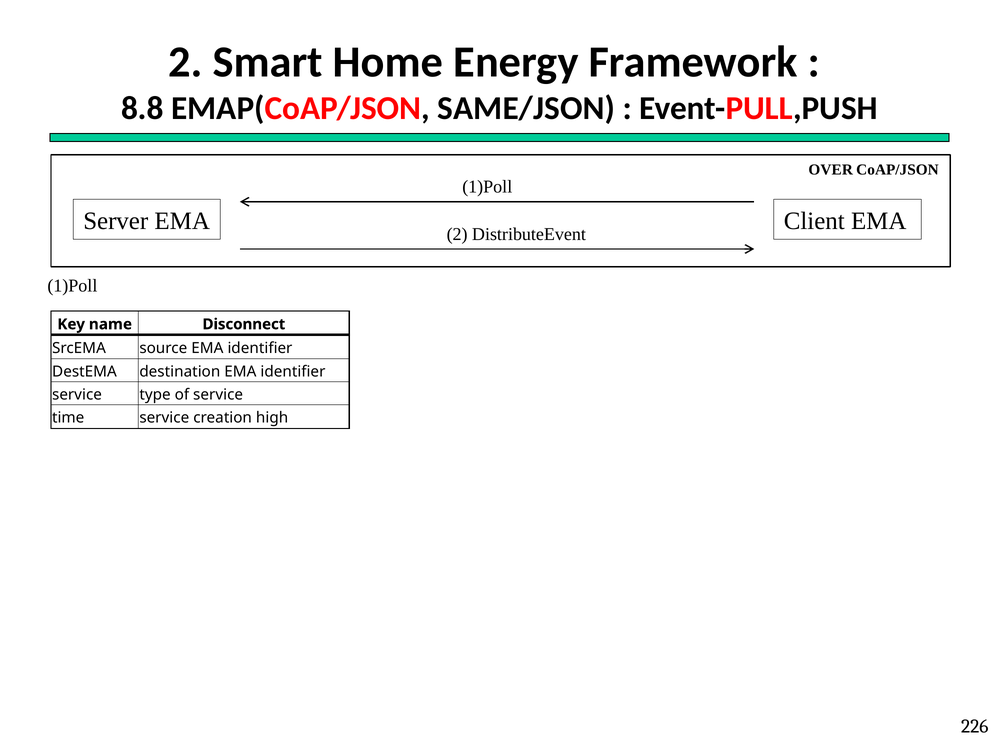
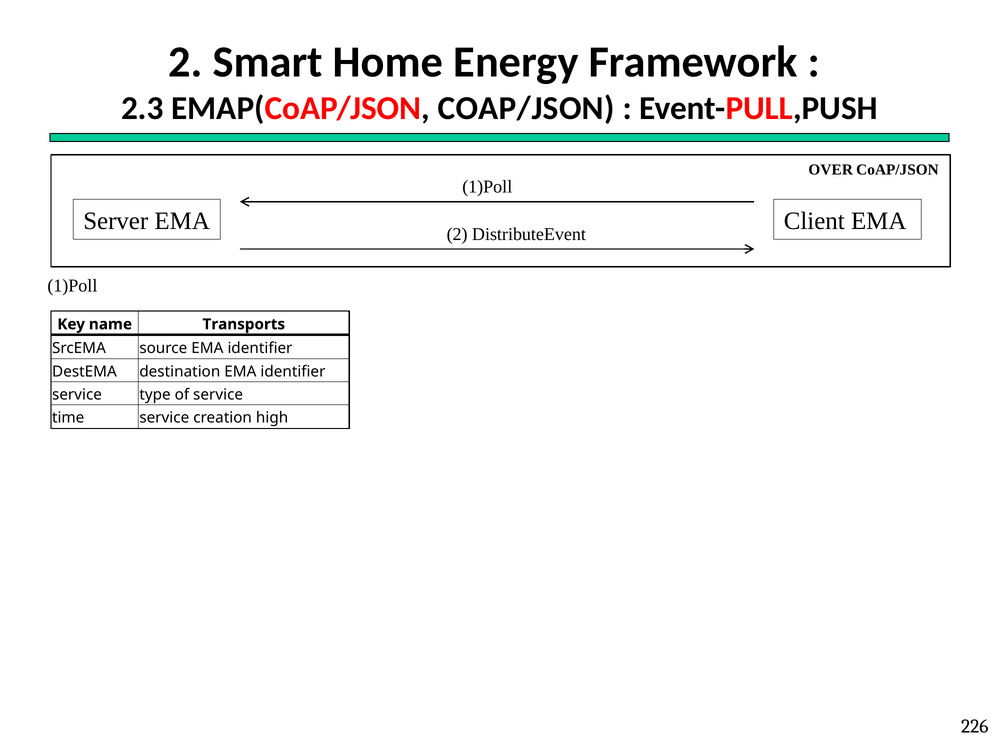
8.8: 8.8 -> 2.3 (142, 108)
EMAP(CoAP/JSON SAME/JSON: SAME/JSON -> COAP/JSON (526, 108)
Disconnect: Disconnect -> Transports (244, 324)
